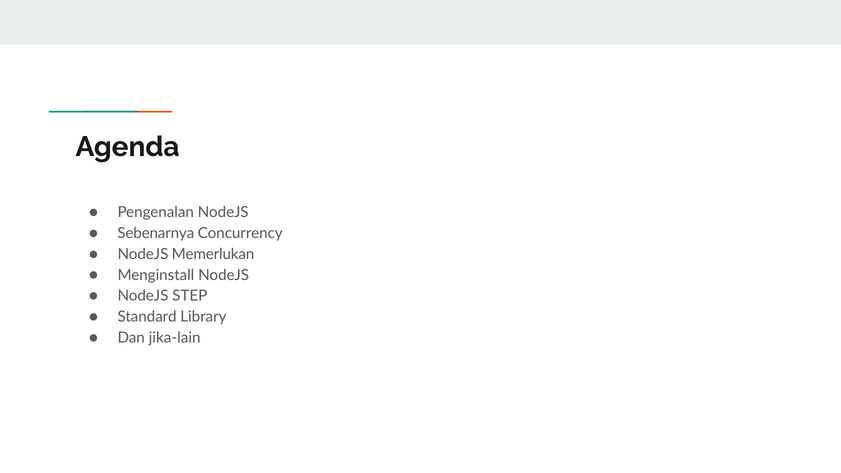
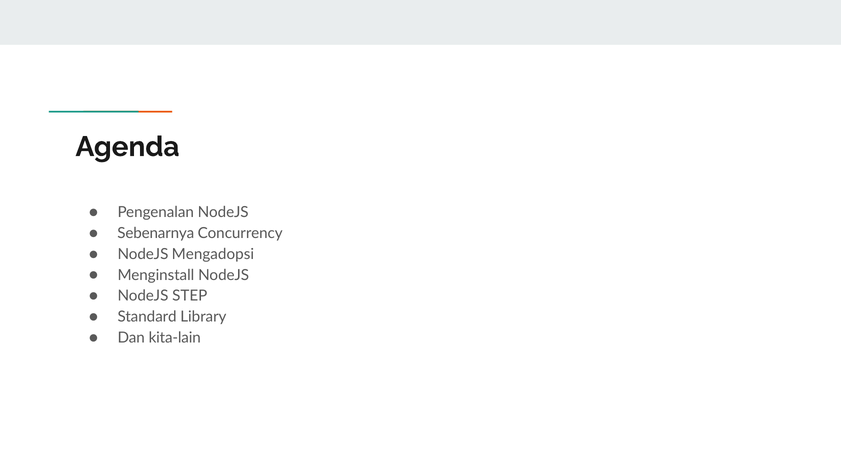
Memerlukan: Memerlukan -> Mengadopsi (213, 254)
jika-lain: jika-lain -> kita-lain (175, 338)
